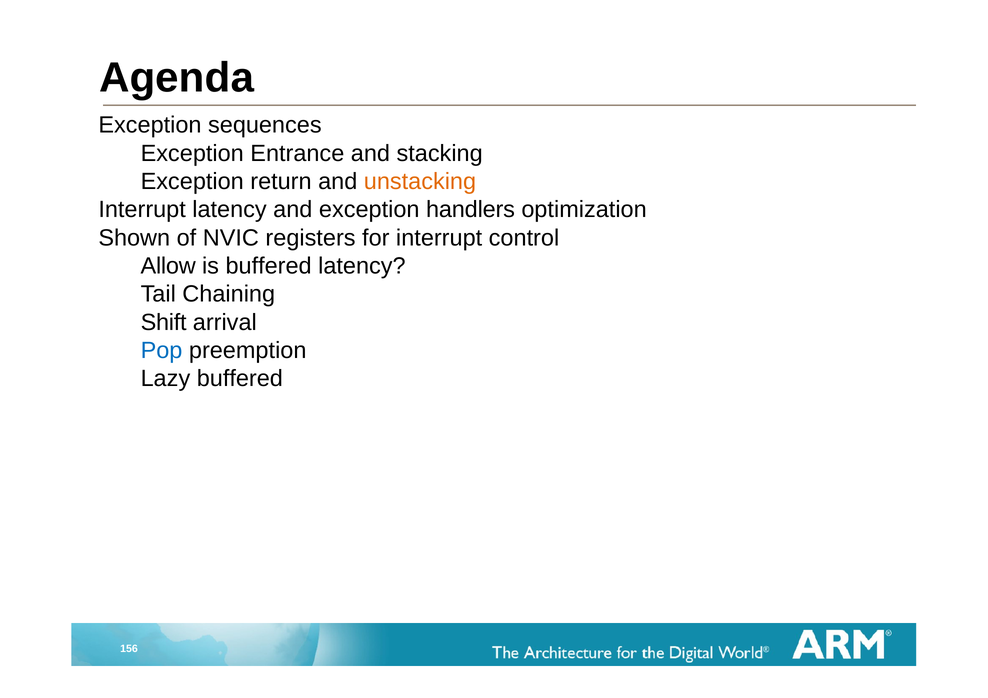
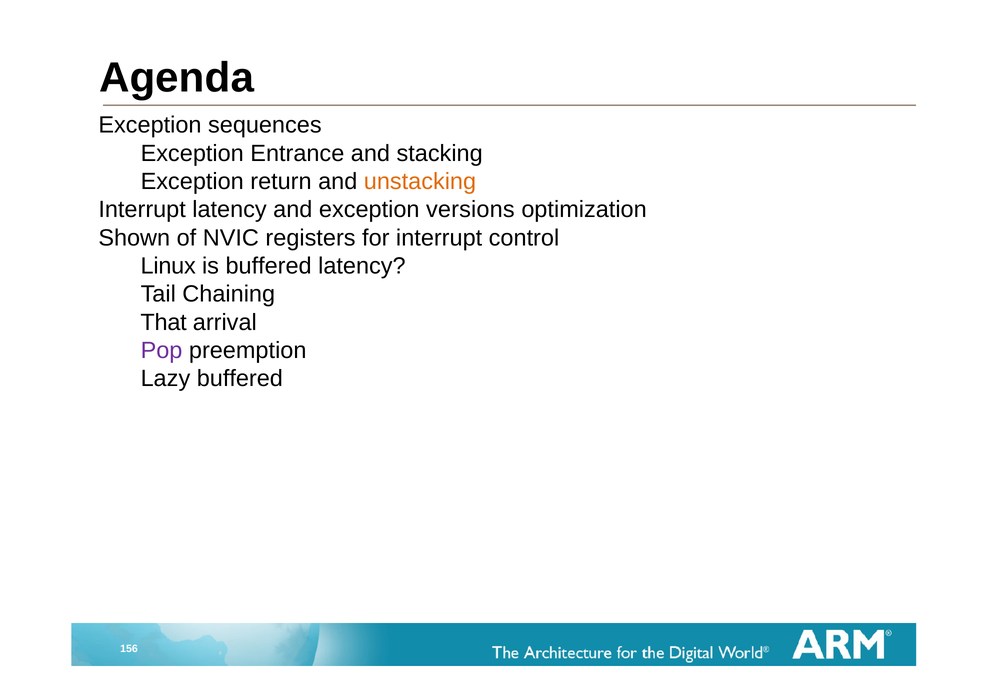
handlers: handlers -> versions (470, 210)
Allow: Allow -> Linux (168, 266)
Shift: Shift -> That (164, 322)
Pop colour: blue -> purple (162, 351)
